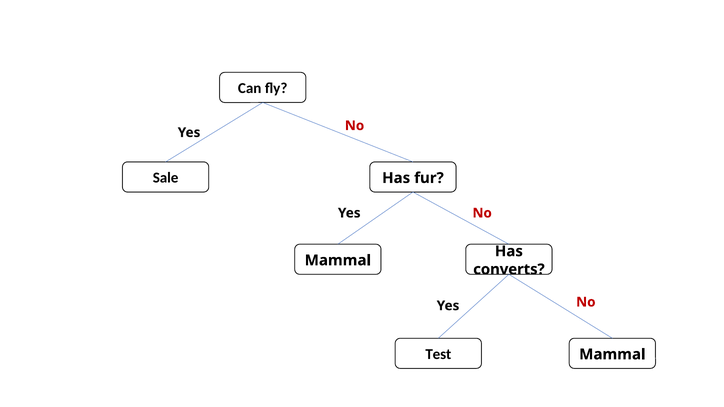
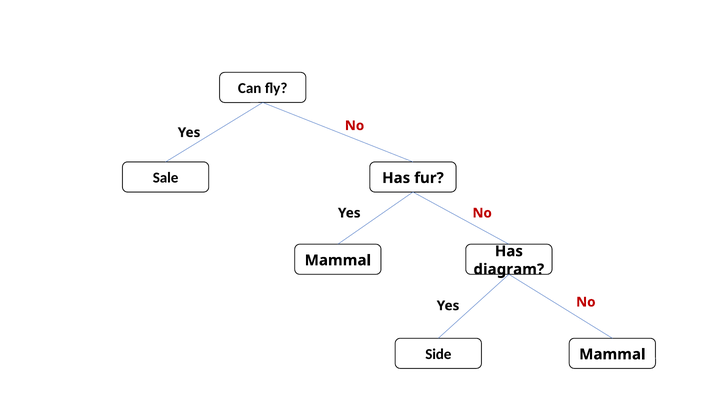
converts: converts -> diagram (509, 270)
Test: Test -> Side (438, 355)
